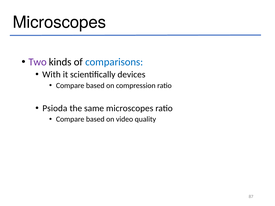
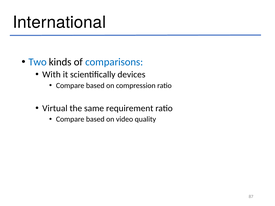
Microscopes: Microscopes -> International (59, 22)
Two colour: purple -> blue (38, 62)
Psioda: Psioda -> Virtual (55, 108)
same microscopes: microscopes -> requirement (130, 108)
